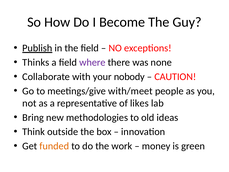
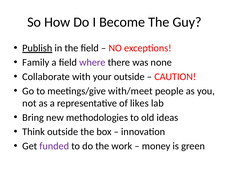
Thinks: Thinks -> Family (36, 62)
your nobody: nobody -> outside (129, 77)
funded colour: orange -> purple (54, 146)
